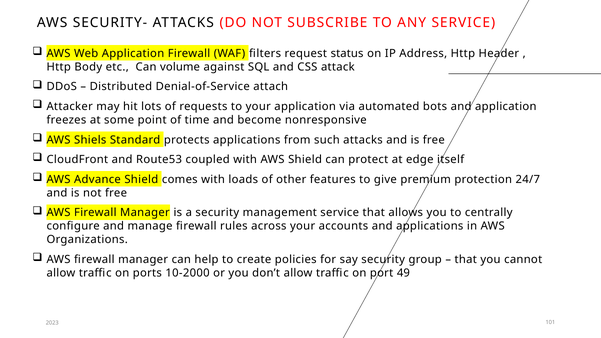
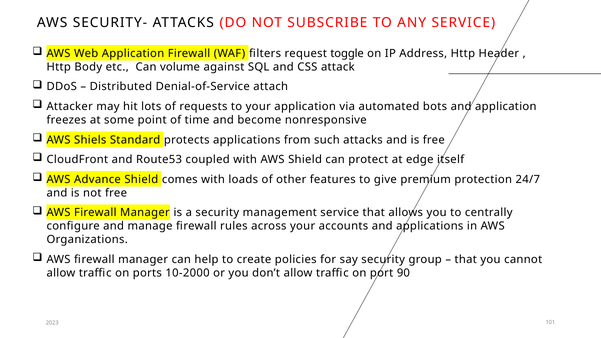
status: status -> toggle (347, 53)
49: 49 -> 90 (403, 273)
